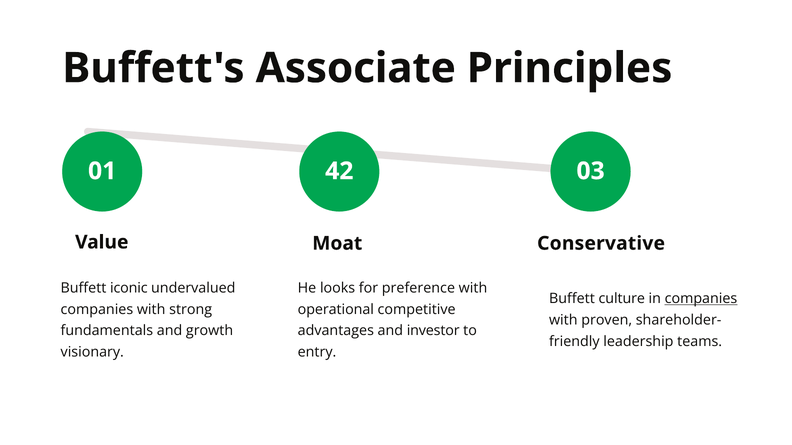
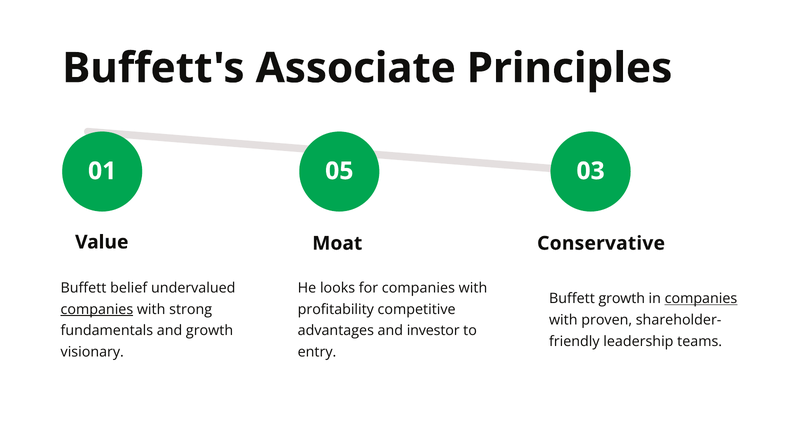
42: 42 -> 05 (339, 171)
iconic: iconic -> belief (129, 288)
for preference: preference -> companies (418, 288)
Buffett culture: culture -> growth (622, 299)
companies underline: none -> present (97, 310)
operational: operational -> profitability (336, 310)
